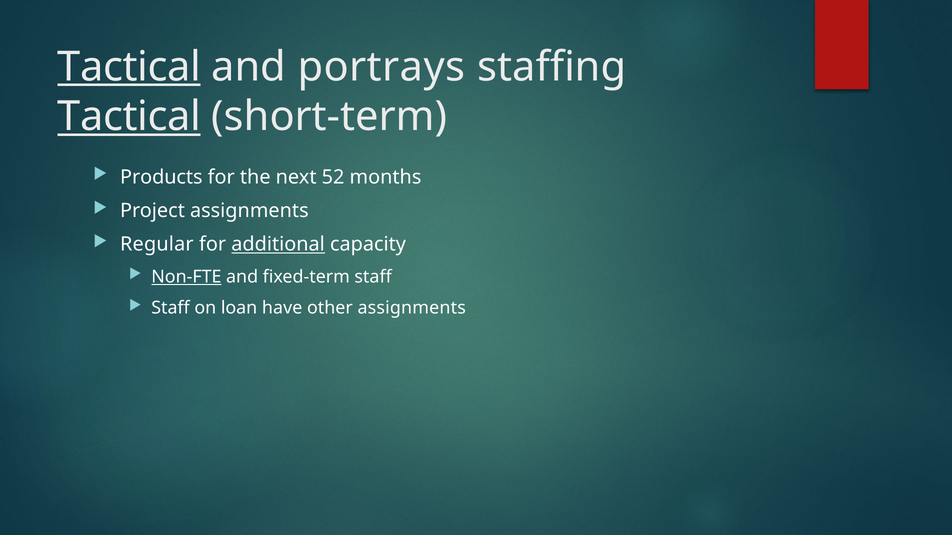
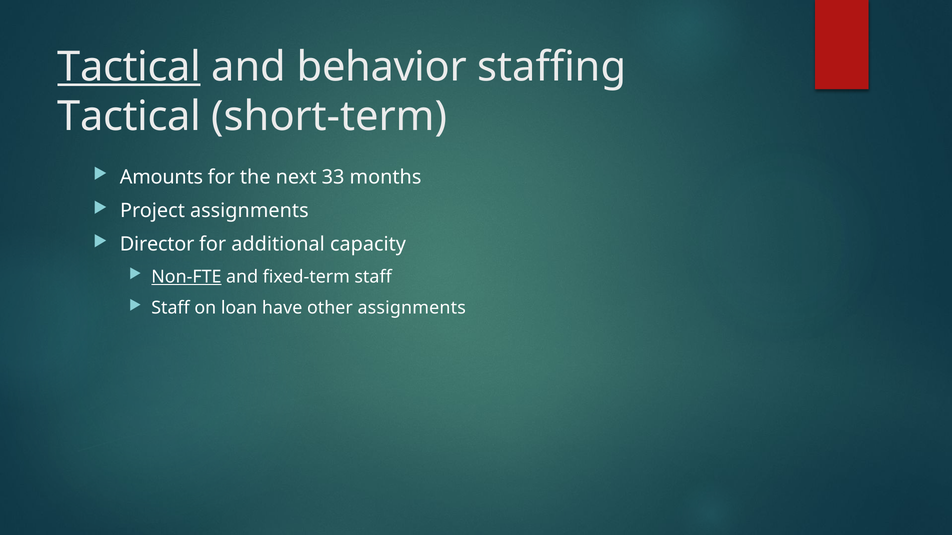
portrays: portrays -> behavior (382, 67)
Tactical underline: present -> none (129, 117)
Products: Products -> Amounts (161, 177)
52: 52 -> 33 (333, 177)
Regular: Regular -> Director (157, 245)
additional underline: present -> none (278, 245)
